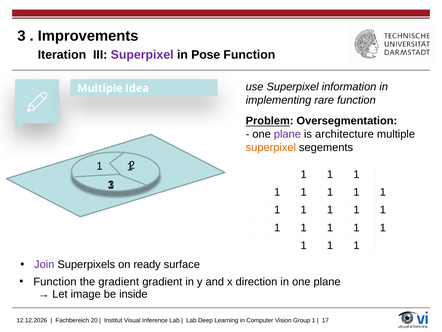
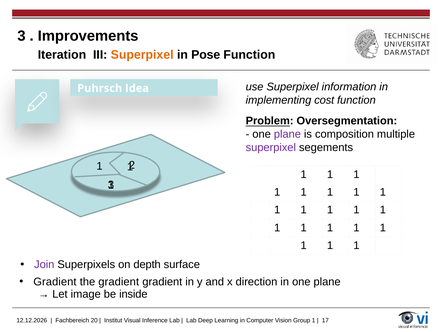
Superpixel colour: purple -> orange (142, 55)
Multiple: Multiple -> Puhrsch (100, 88)
rare: rare -> cost (324, 100)
architecture: architecture -> composition (344, 134)
superpixel colour: orange -> purple (271, 147)
ready: ready -> depth (147, 264)
Function: Function -> Gradient (55, 281)
